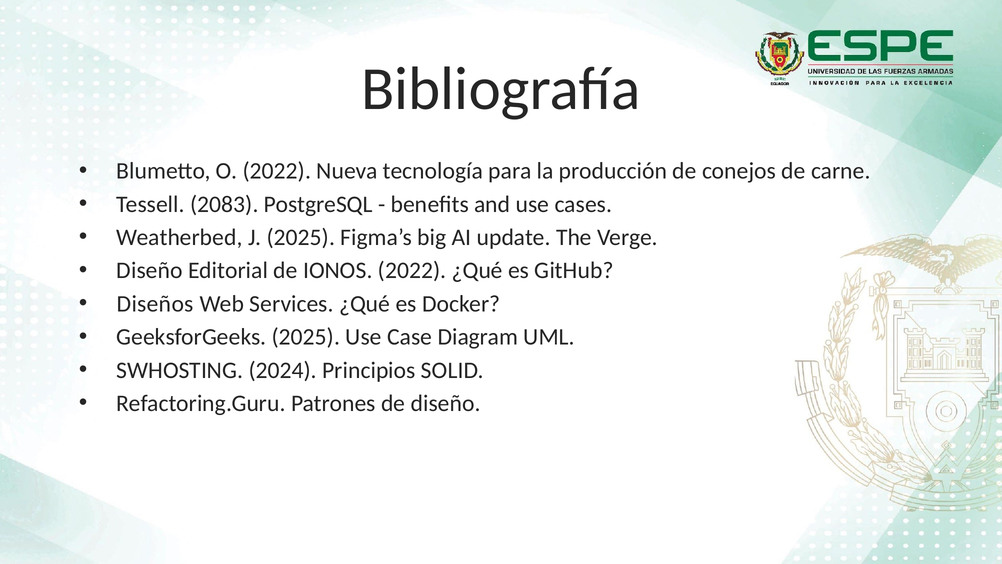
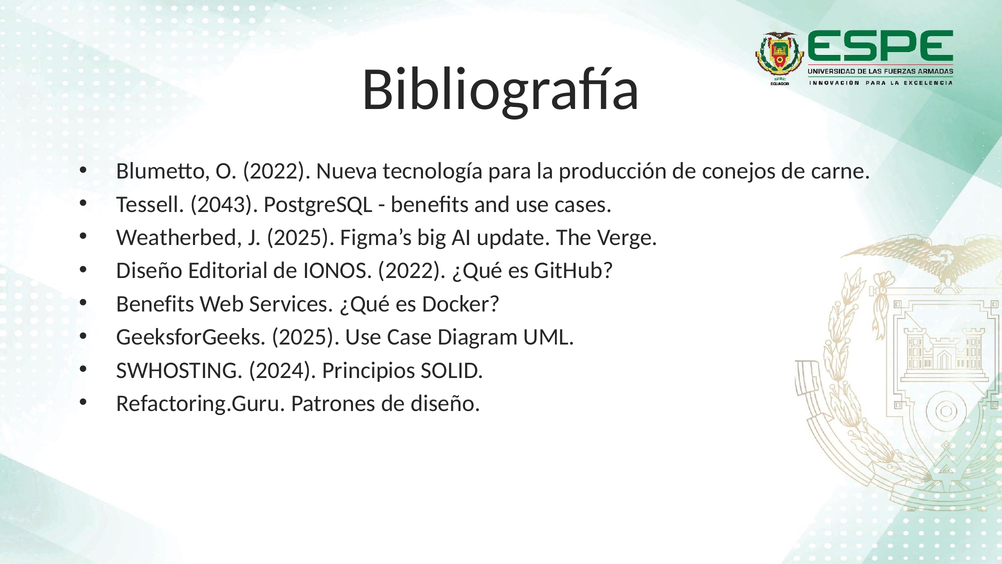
2083: 2083 -> 2043 (224, 204)
Diseños: Diseños -> Benefits (155, 304)
